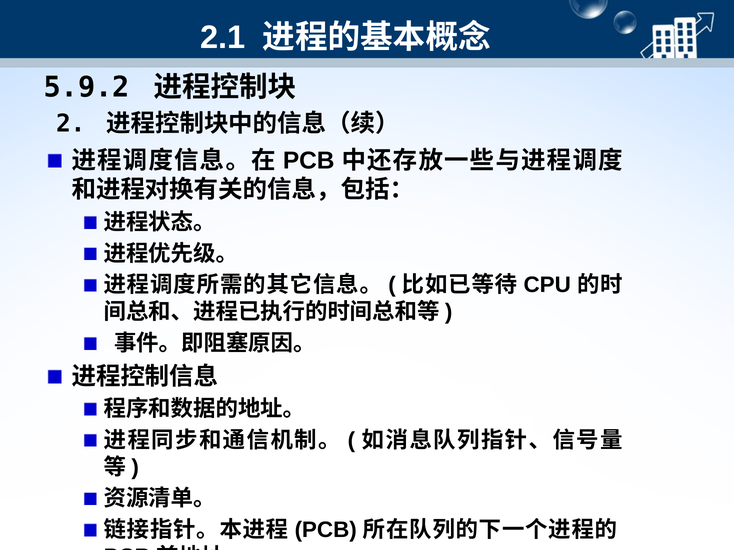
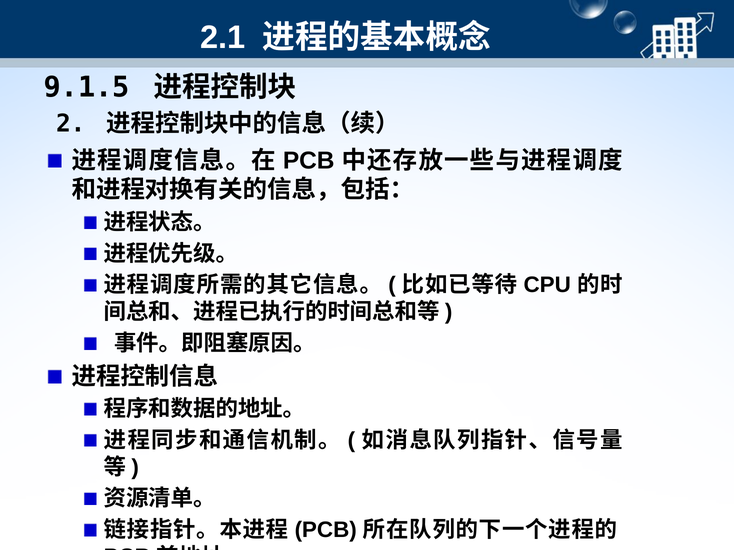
5.9.2: 5.9.2 -> 9.1.5 (87, 87)
